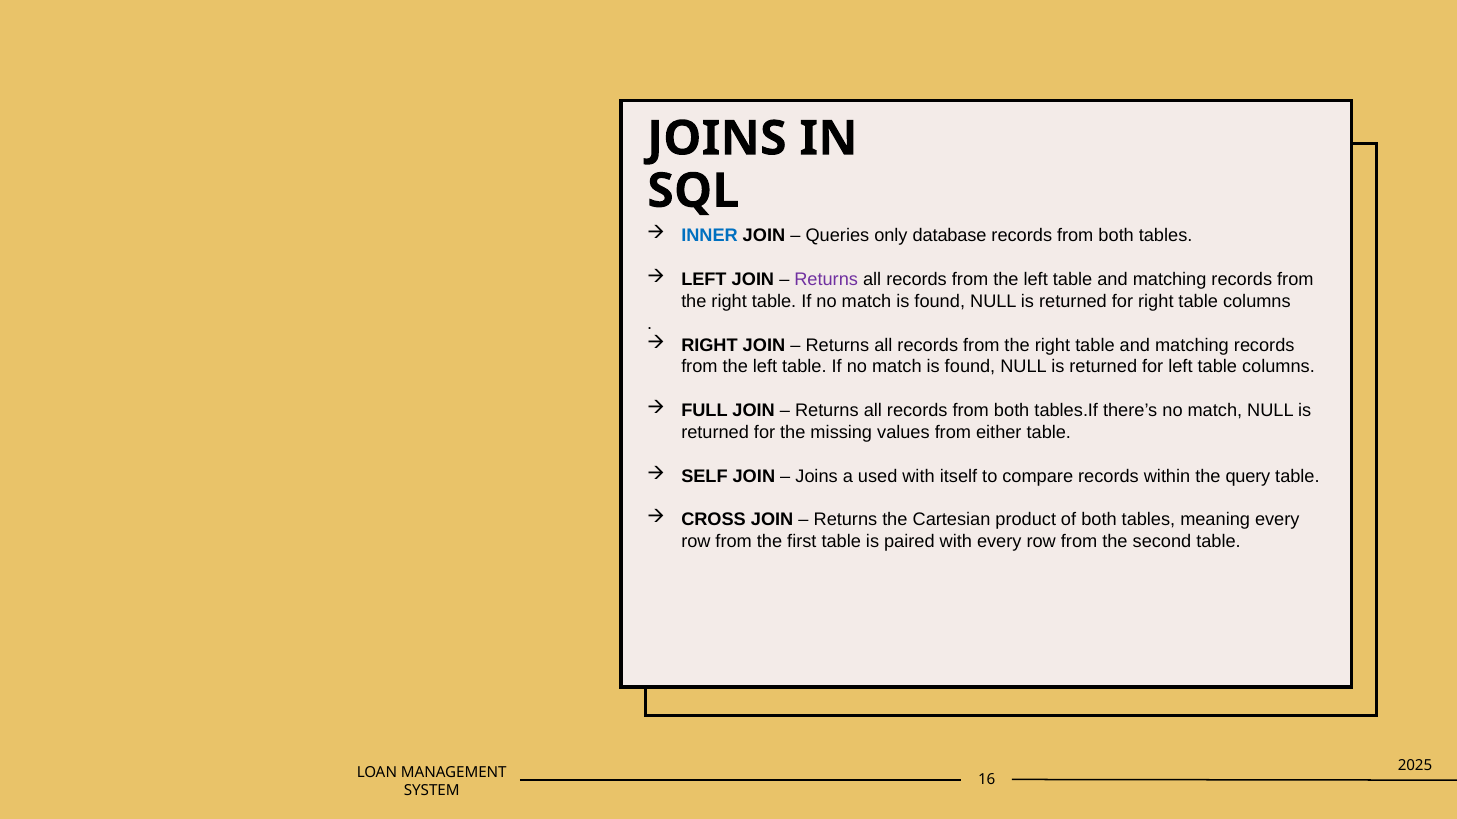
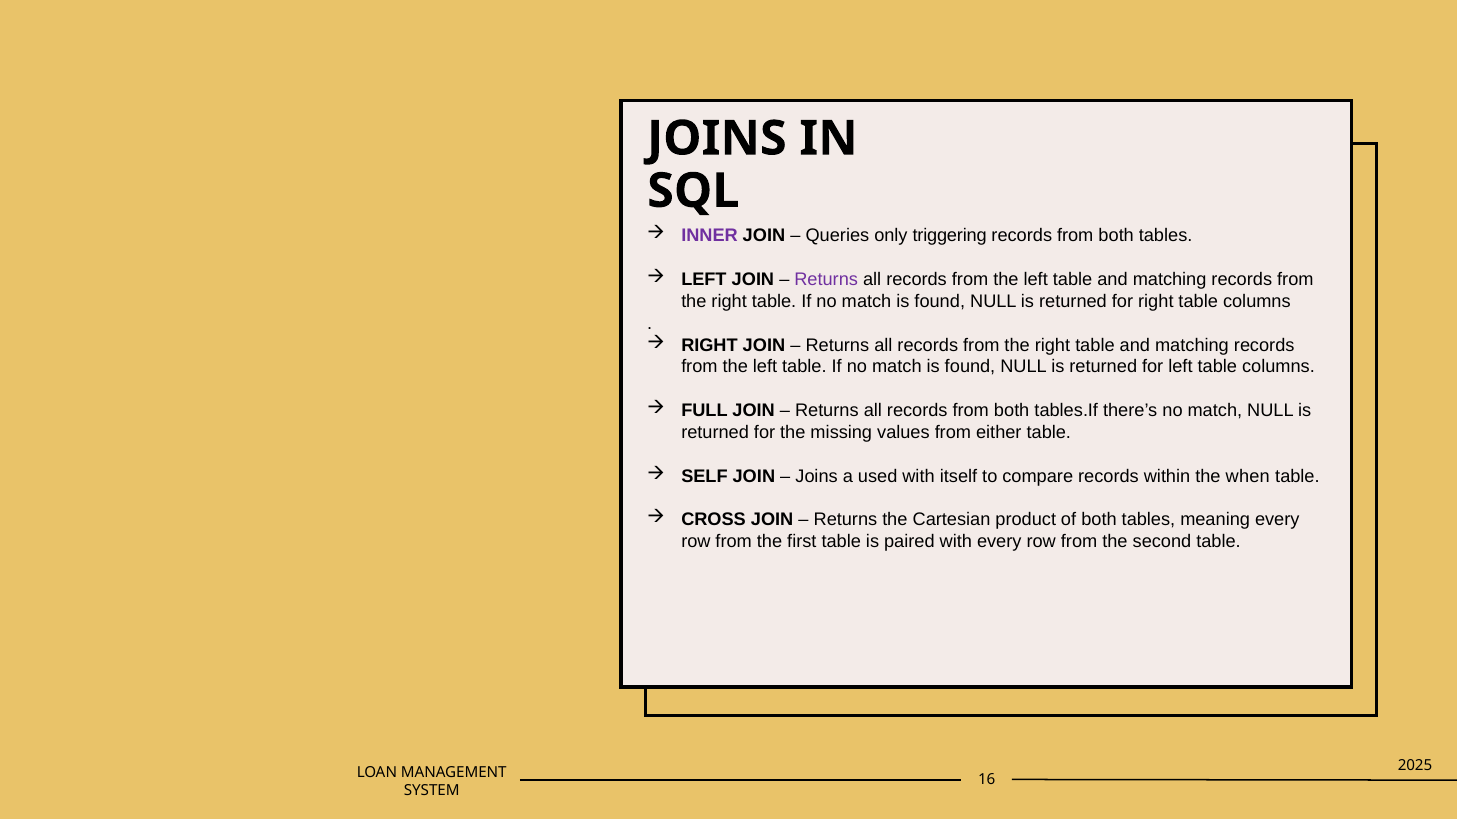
INNER colour: blue -> purple (710, 236)
database: database -> triggering (950, 236)
query: query -> when (1248, 476)
